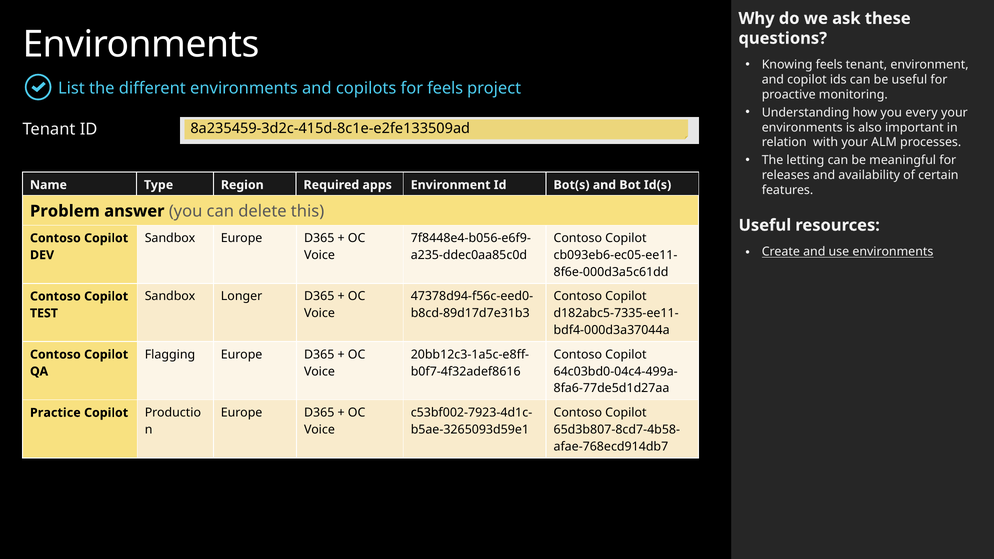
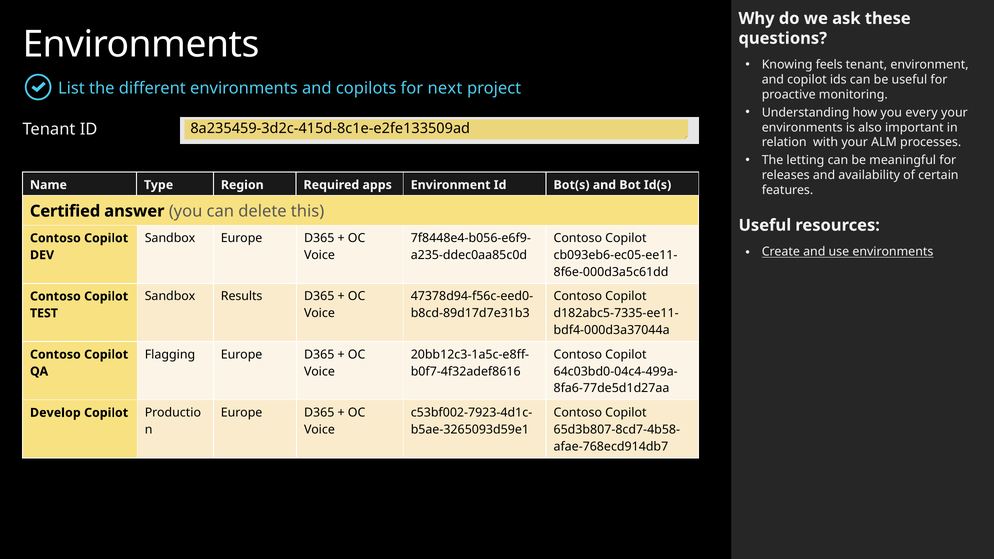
for feels: feels -> next (445, 88)
Problem: Problem -> Certified (65, 211)
Longer: Longer -> Results (242, 296)
Practice: Practice -> Develop (55, 413)
